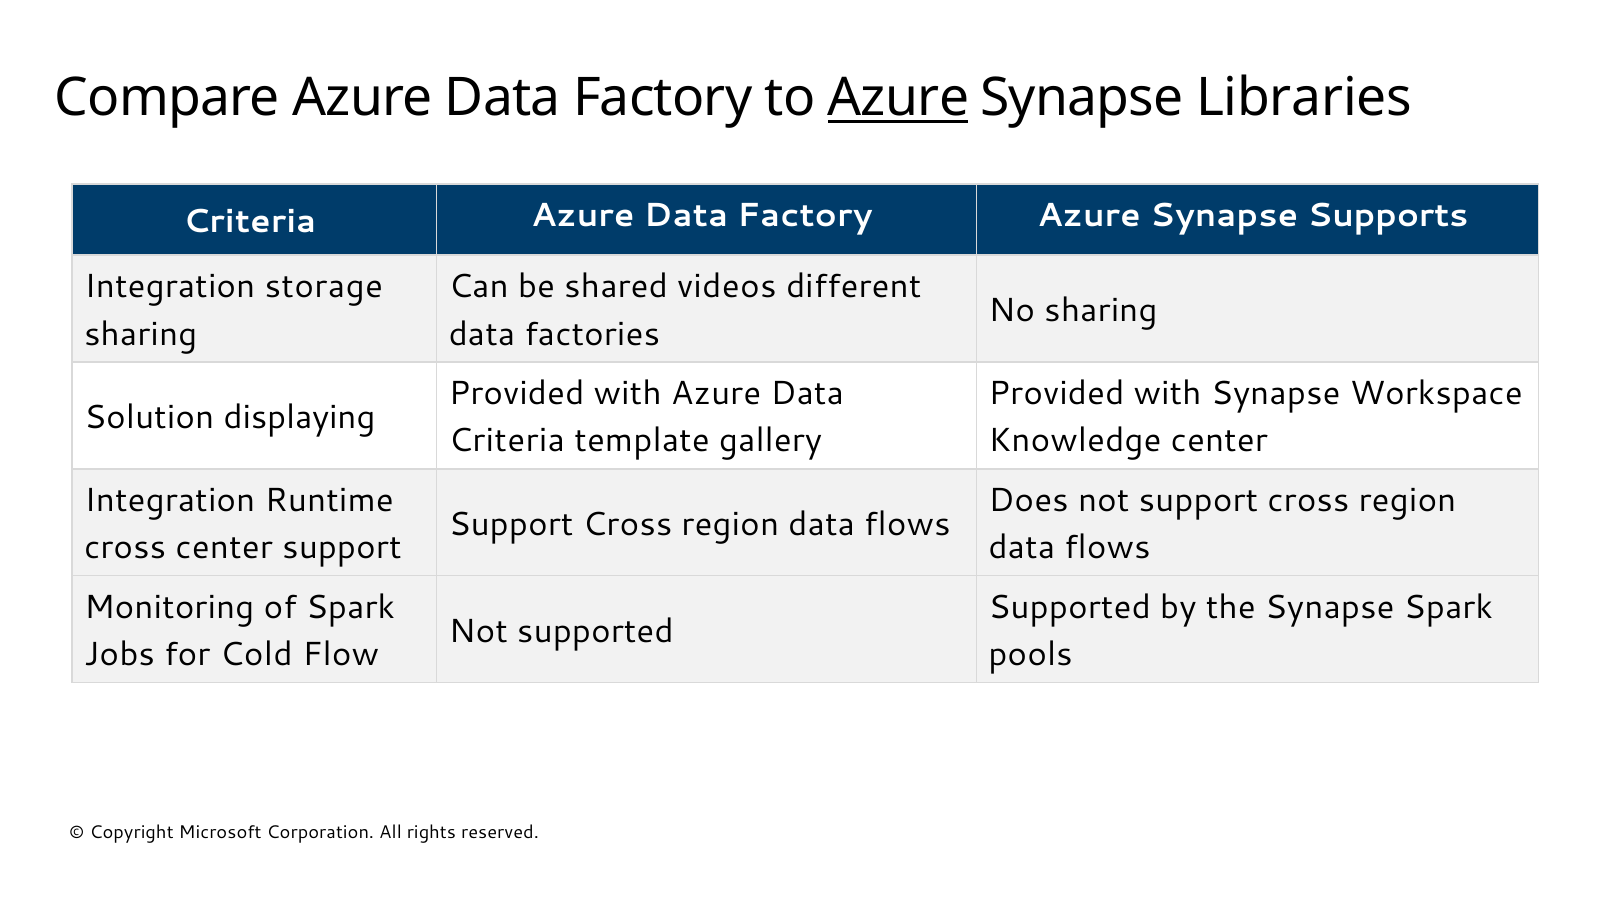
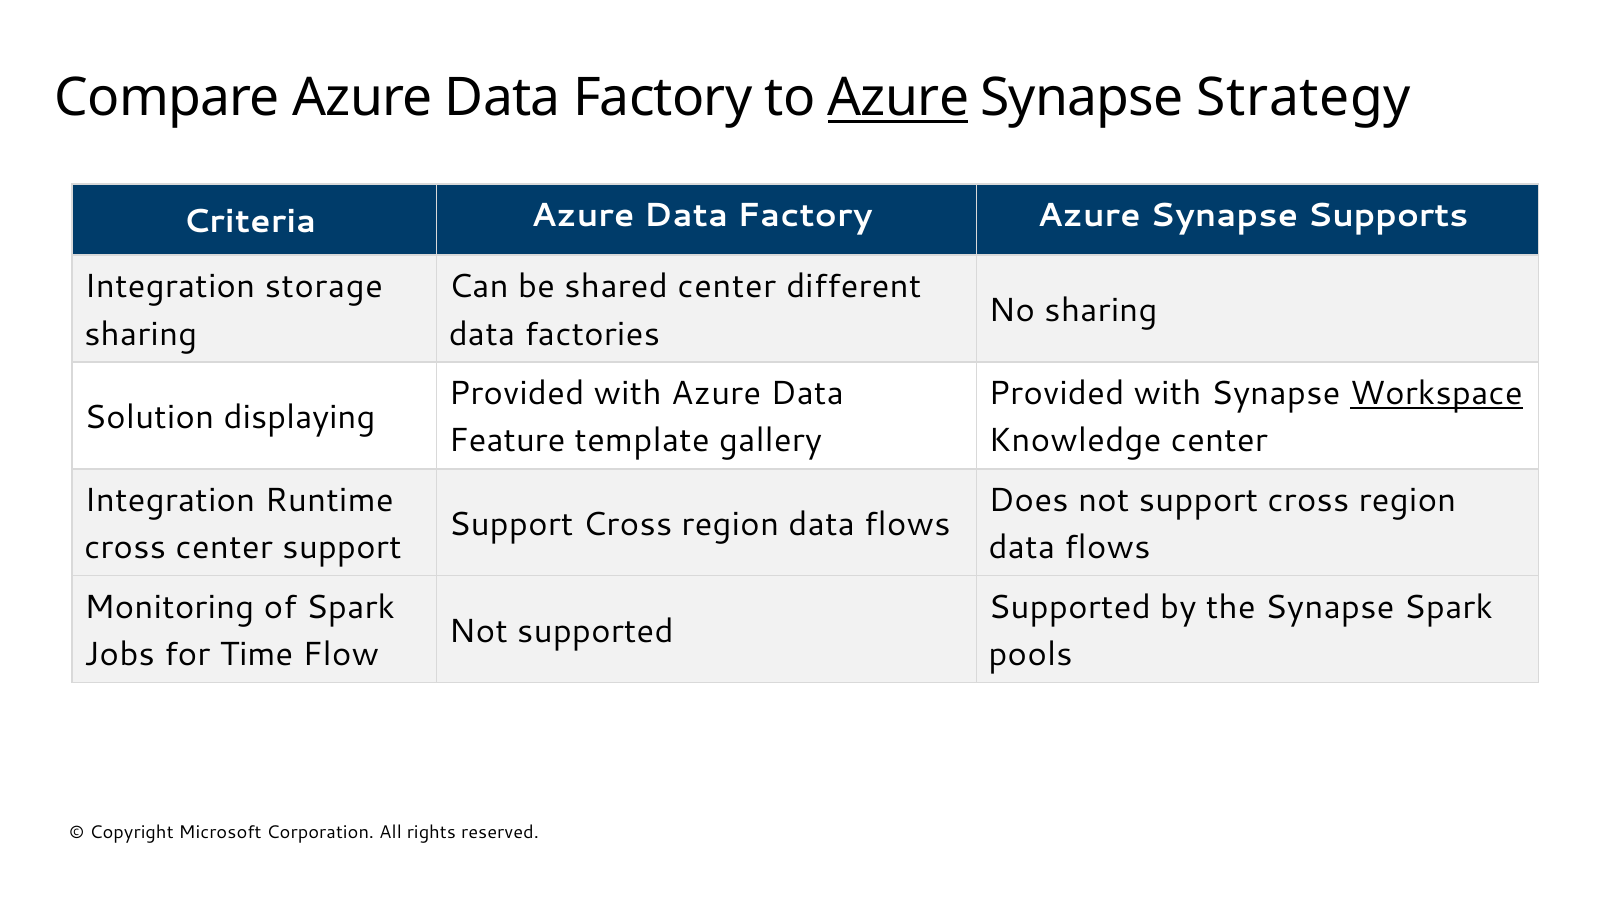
Libraries: Libraries -> Strategy (1304, 98)
shared videos: videos -> center (727, 287)
Workspace underline: none -> present (1436, 394)
Criteria: Criteria -> Feature (507, 441)
Cold: Cold -> Time (256, 655)
